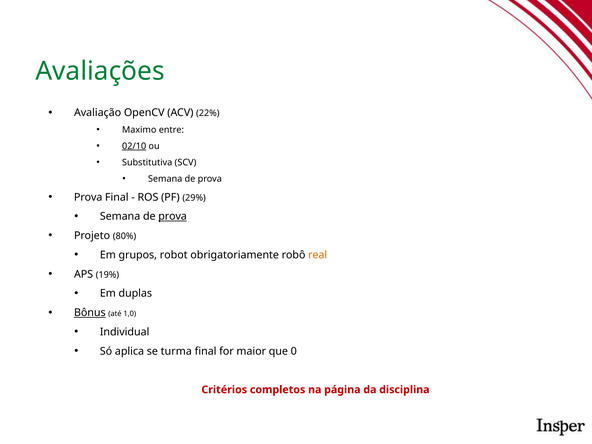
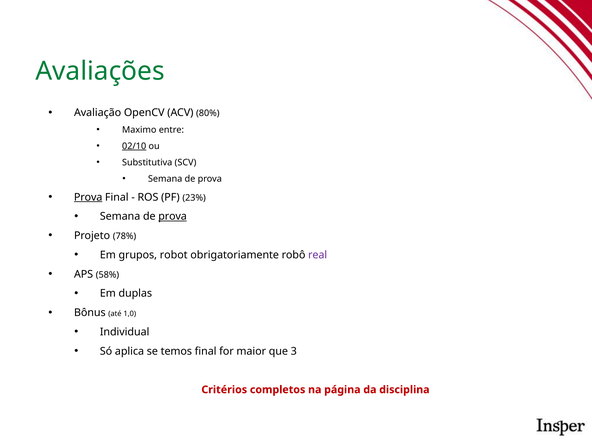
22%: 22% -> 80% (208, 113)
Prova underline: none -> present (88, 197)
29%: 29% -> 23% (194, 198)
80%: 80% -> 78% (125, 236)
real colour: orange -> purple (318, 255)
19%: 19% -> 58% (107, 275)
Bônus underline: present -> none (90, 313)
turma: turma -> temos (176, 351)
0: 0 -> 3 (294, 351)
